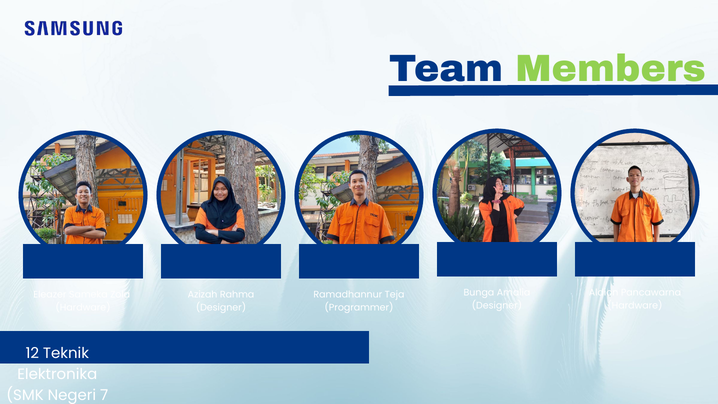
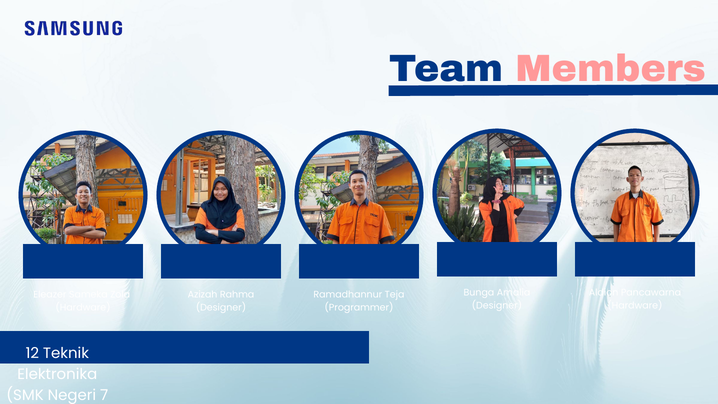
Members colour: light green -> pink (611, 69)
